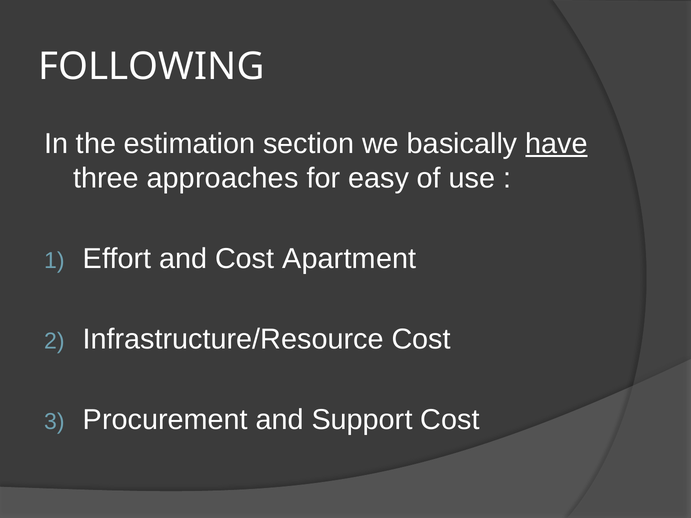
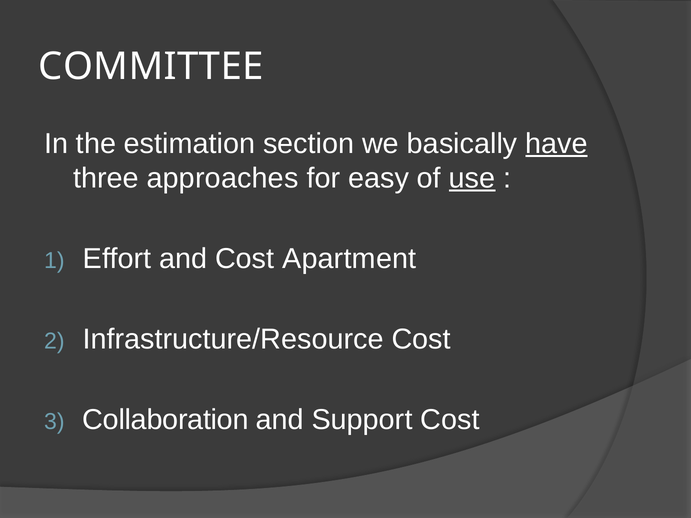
FOLLOWING: FOLLOWING -> COMMITTEE (151, 67)
use underline: none -> present (472, 178)
Procurement: Procurement -> Collaboration (165, 420)
